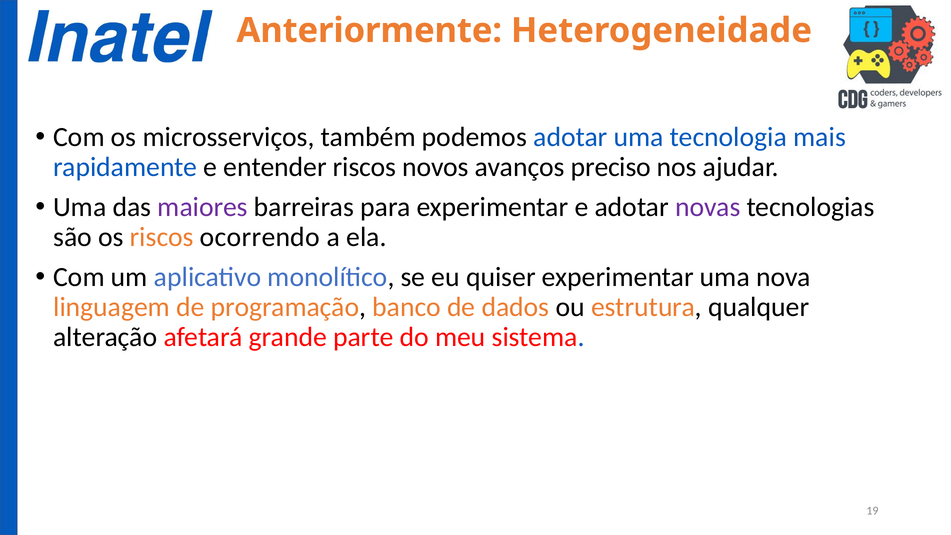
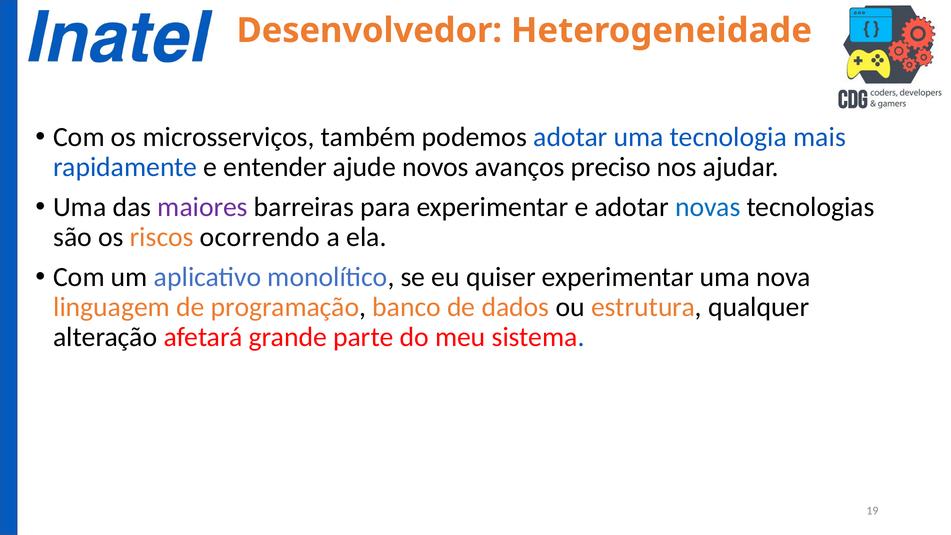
Anteriormente: Anteriormente -> Desenvolvedor (369, 31)
entender riscos: riscos -> ajude (364, 167)
novas colour: purple -> blue (708, 207)
